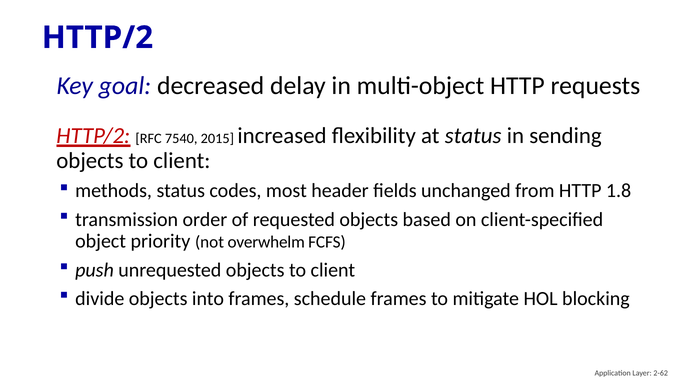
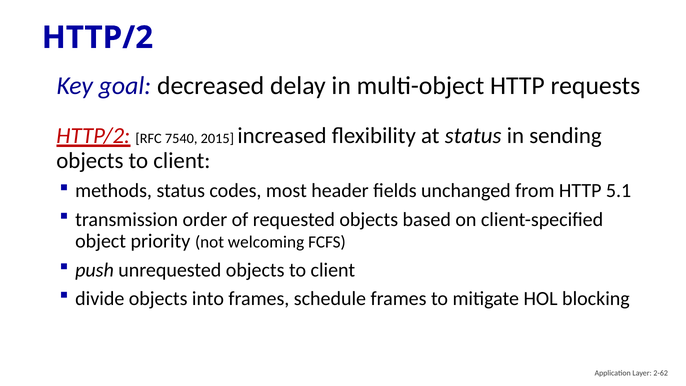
1.8: 1.8 -> 5.1 (619, 191)
overwhelm: overwhelm -> welcoming (266, 242)
